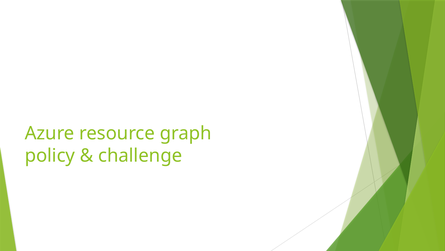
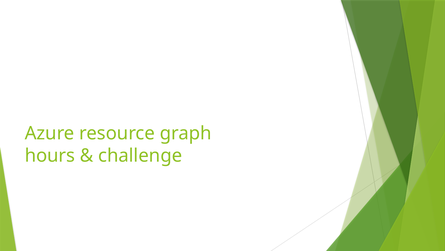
policy: policy -> hours (50, 155)
